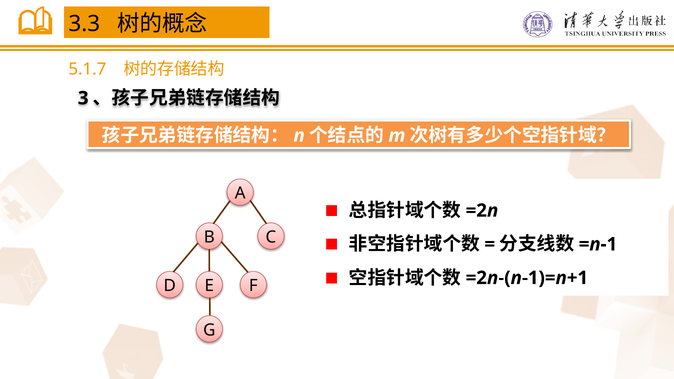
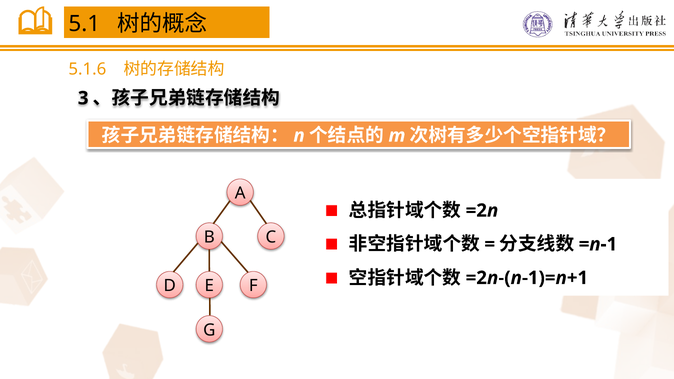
3.3: 3.3 -> 5.1 (84, 24)
5.1.7: 5.1.7 -> 5.1.6 (87, 69)
